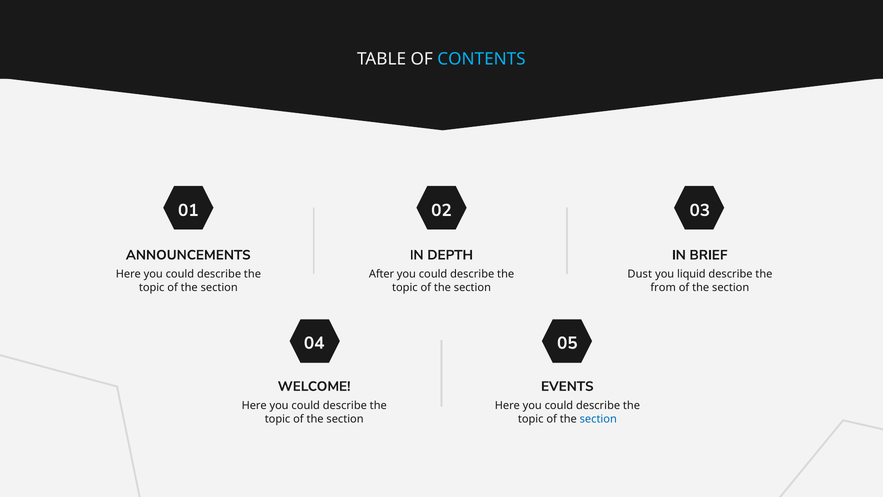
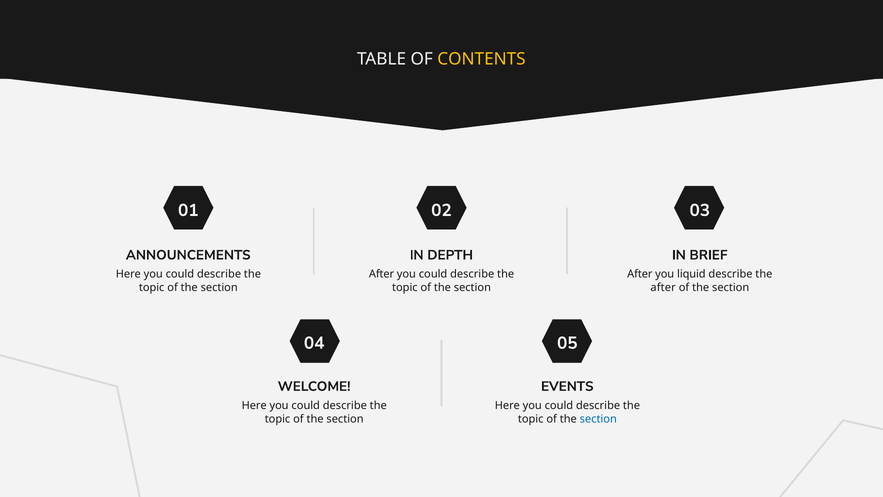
CONTENTS colour: light blue -> yellow (481, 59)
Dust: Dust -> After (640, 274)
from: from -> after (663, 287)
